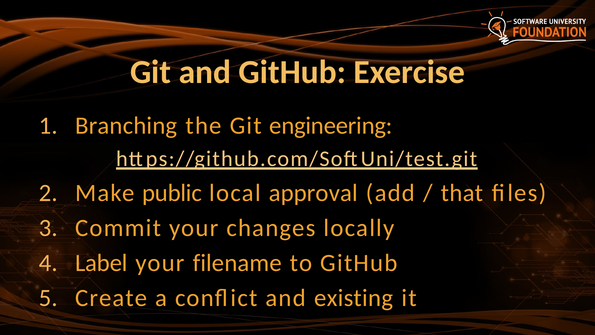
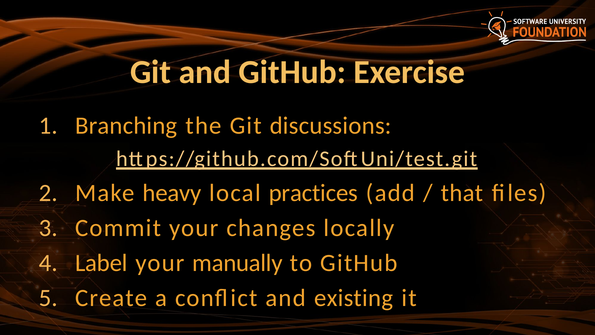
engineering: engineering -> discussions (331, 126)
public: public -> heavy (172, 193)
approval: approval -> practices (313, 193)
filename: filename -> manually (237, 263)
